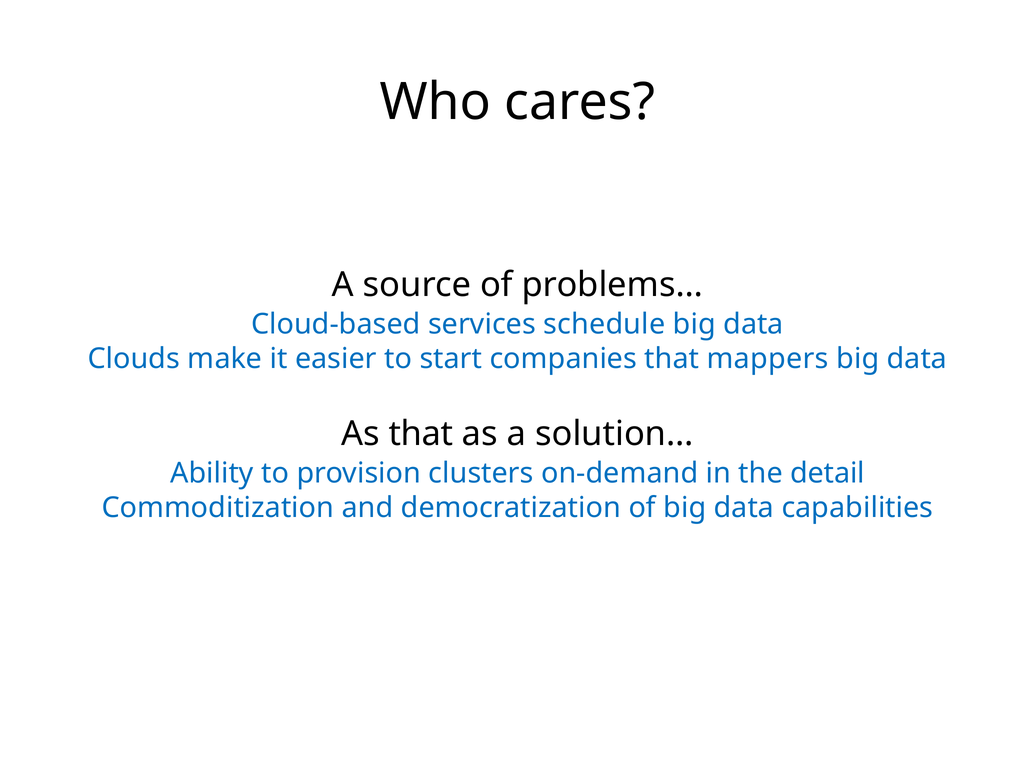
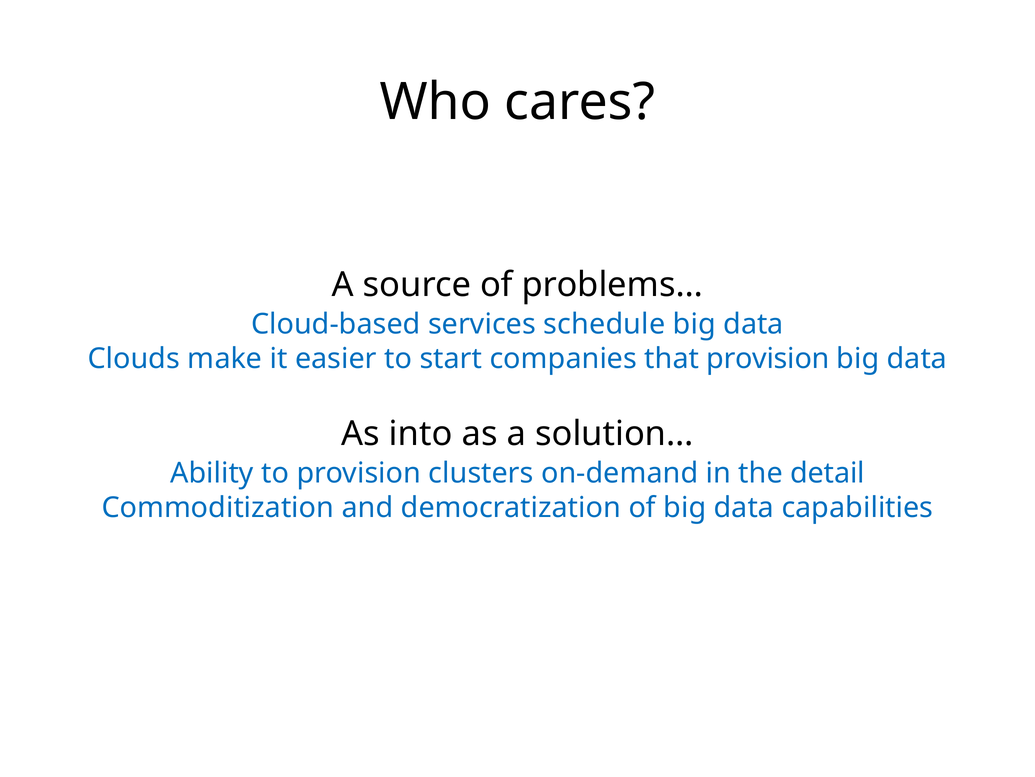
that mappers: mappers -> provision (768, 359)
As that: that -> into (421, 434)
